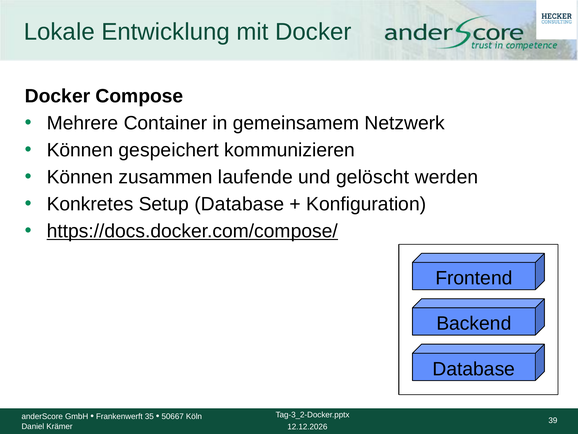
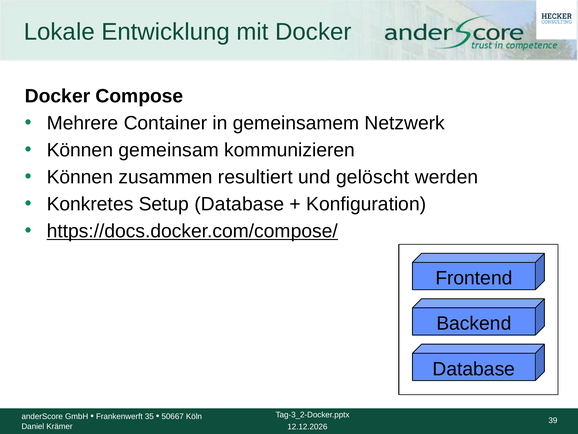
gespeichert: gespeichert -> gemeinsam (169, 150)
laufende: laufende -> resultiert (255, 177)
